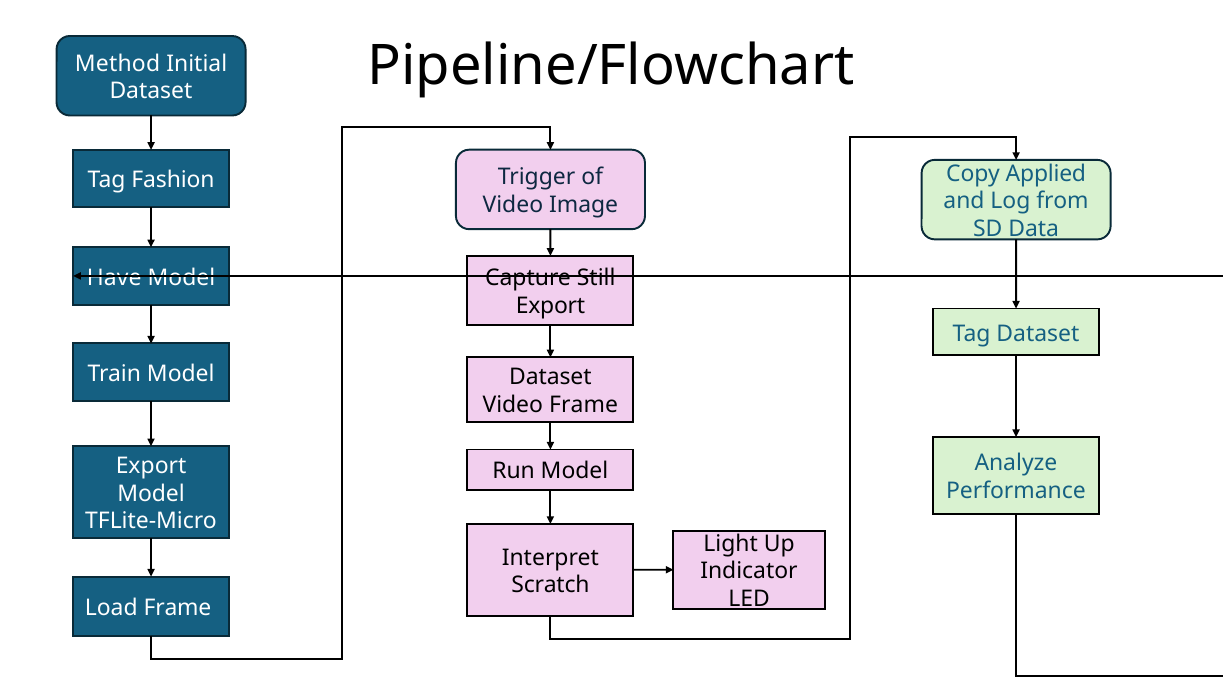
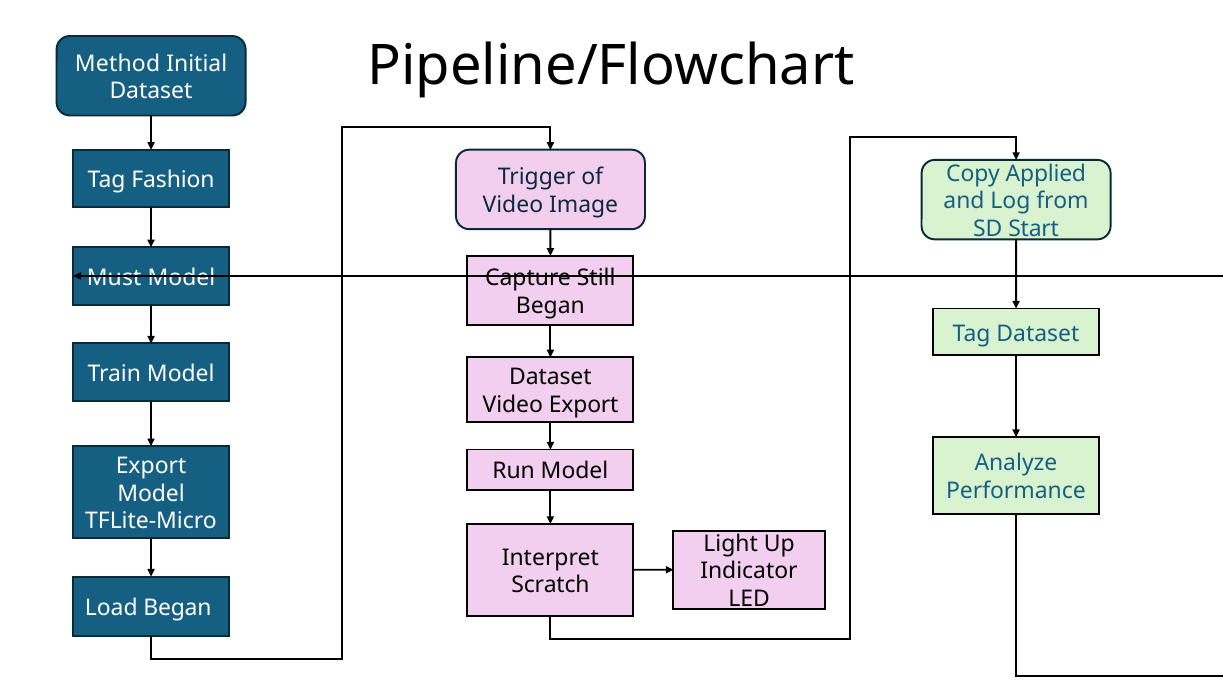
Data: Data -> Start (1034, 229)
Have: Have -> Must (114, 277)
Export: Export -> Began (550, 306)
Video Frame: Frame -> Export (584, 405)
Load Frame: Frame -> Began (178, 608)
